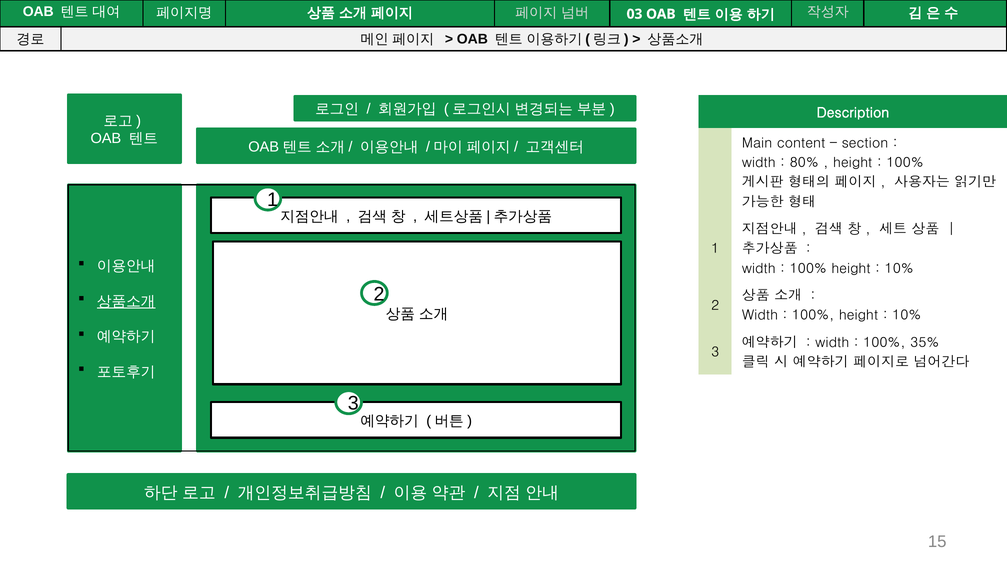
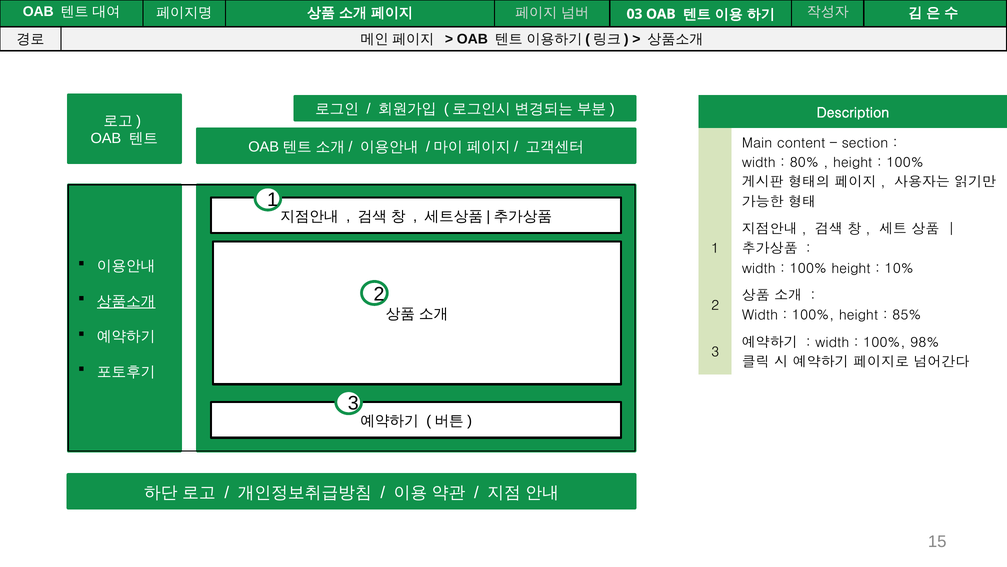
10%: 10% -> 85% (907, 315)
35%: 35% -> 98% (925, 342)
